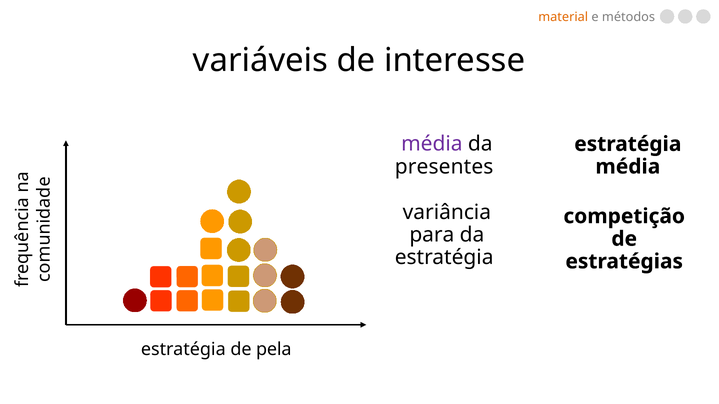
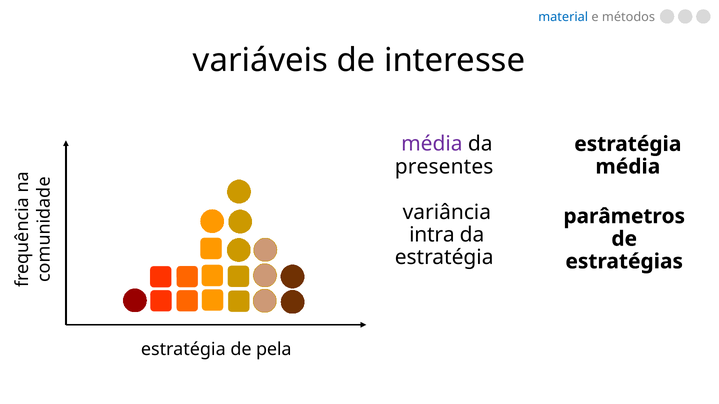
material colour: orange -> blue (563, 17)
competição: competição -> parâmetros (624, 217)
para: para -> intra (432, 235)
